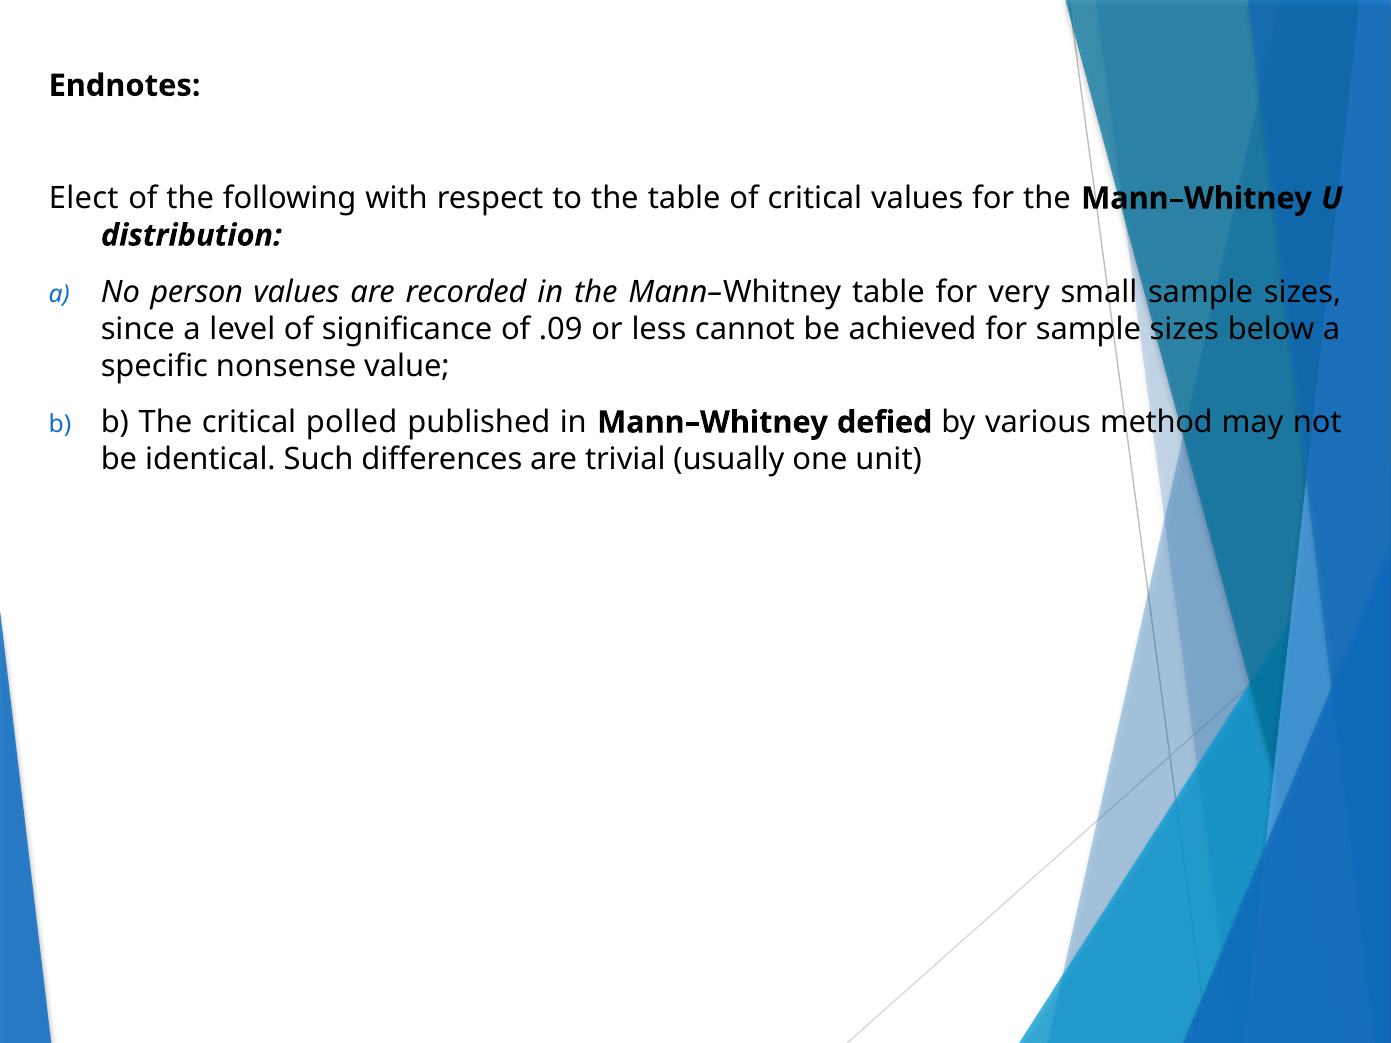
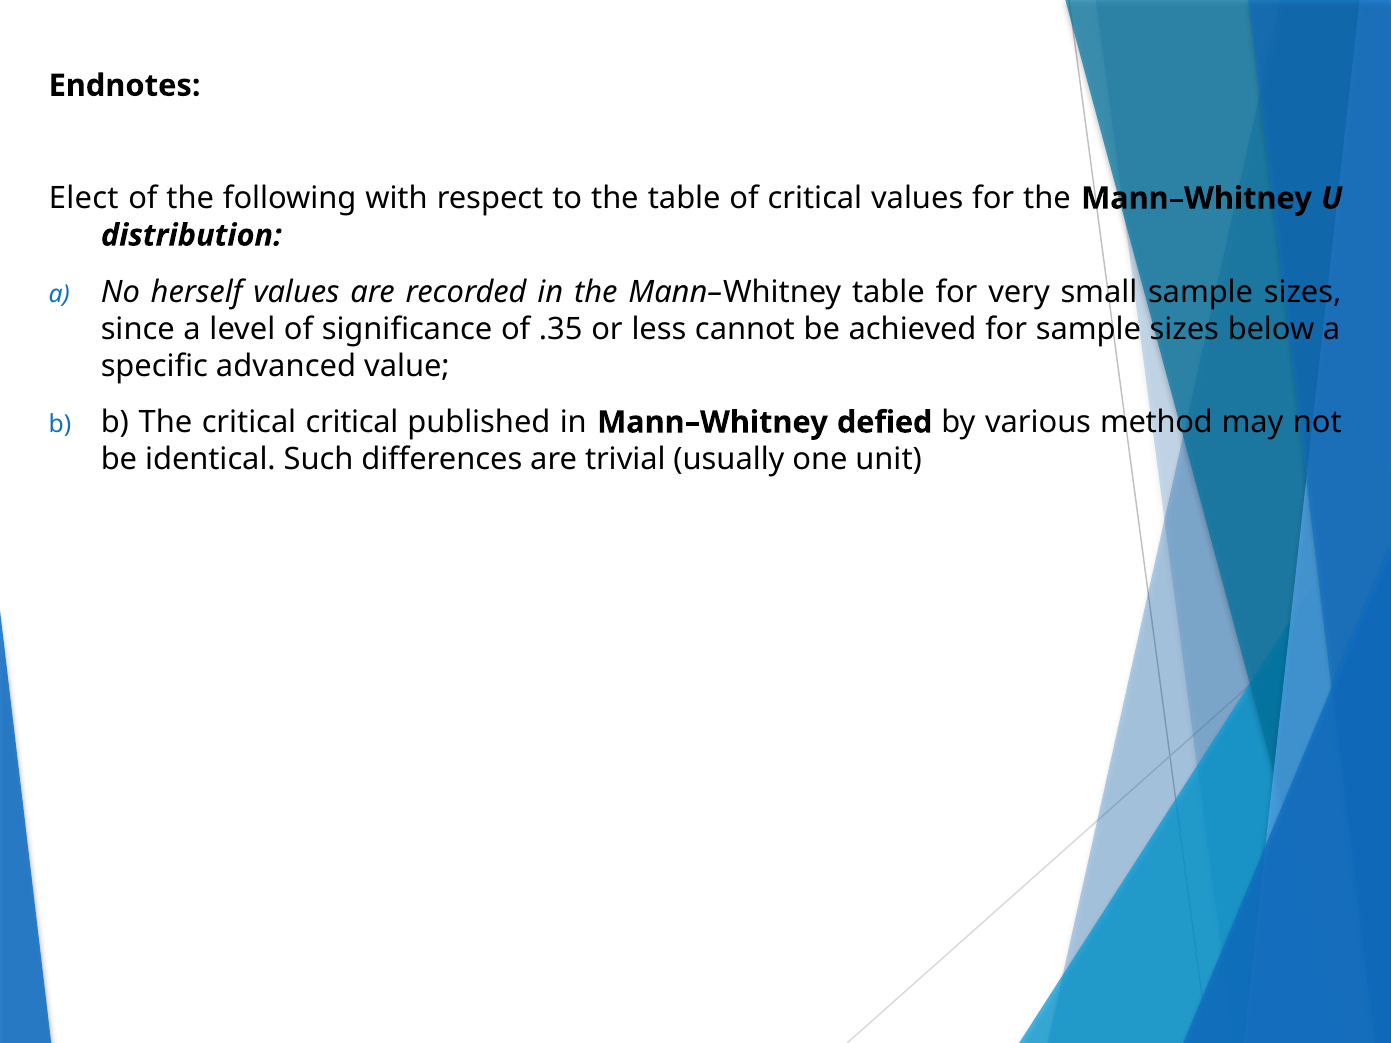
person: person -> herself (197, 292)
.09: .09 -> .35 (561, 329)
nonsense: nonsense -> advanced (286, 366)
critical polled: polled -> critical (352, 422)
